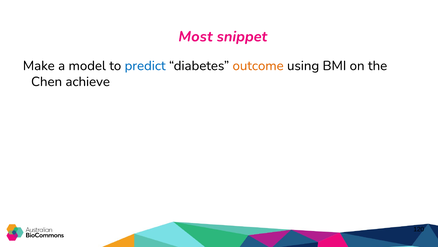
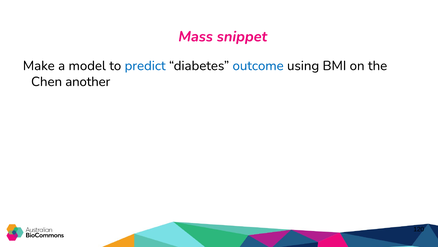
Most: Most -> Mass (196, 36)
outcome colour: orange -> blue (258, 66)
achieve: achieve -> another (88, 81)
